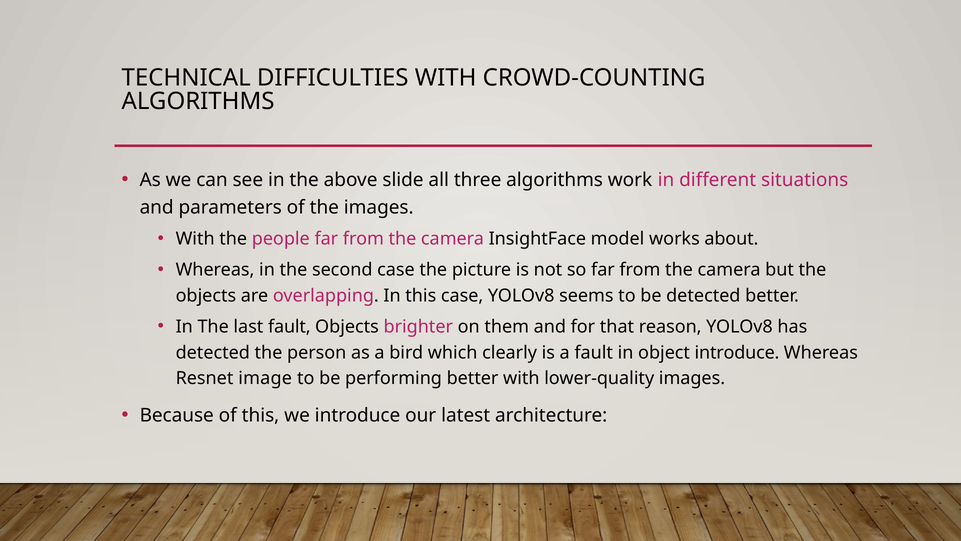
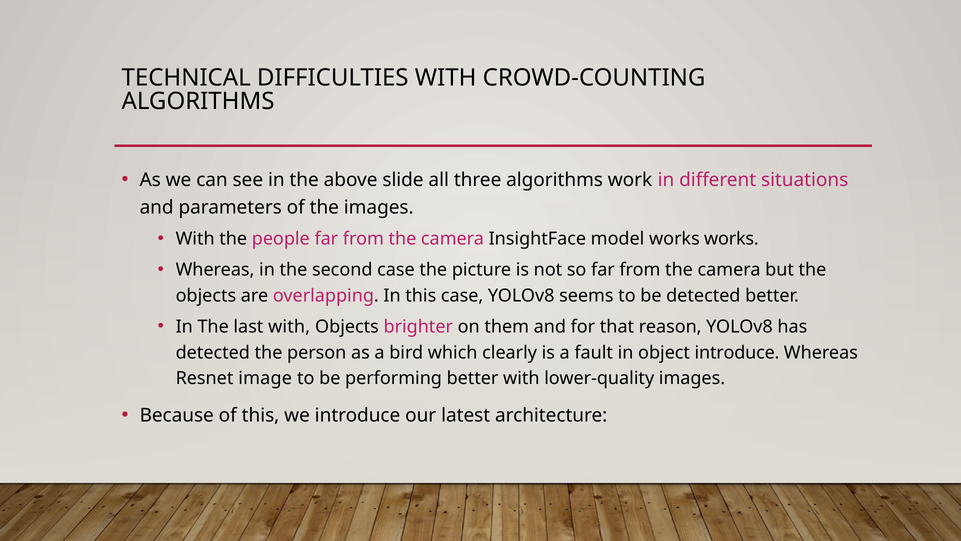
works about: about -> works (731, 239)
last fault: fault -> with (289, 326)
